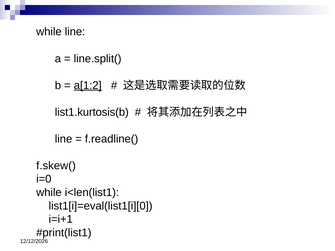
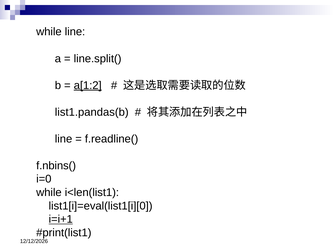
list1.kurtosis(b: list1.kurtosis(b -> list1.pandas(b (92, 112)
f.skew(: f.skew( -> f.nbins( (56, 166)
i=i+1 underline: none -> present (61, 219)
